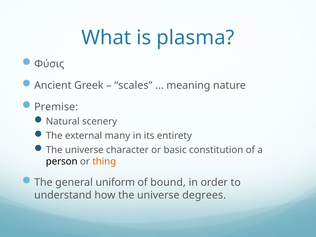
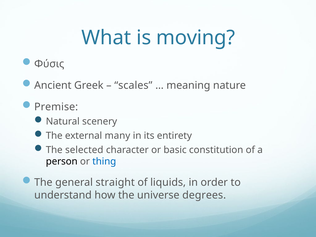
plasma: plasma -> moving (196, 38)
universe: universe -> selected (84, 150)
thing colour: orange -> blue (104, 161)
uniform: uniform -> straight (115, 182)
bound: bound -> liquids (168, 182)
